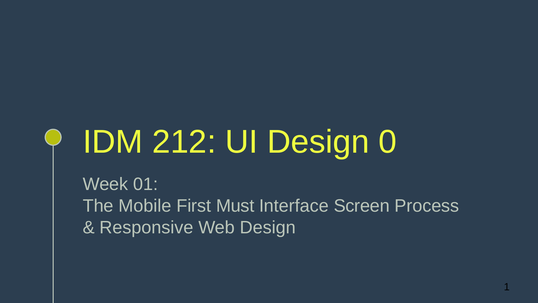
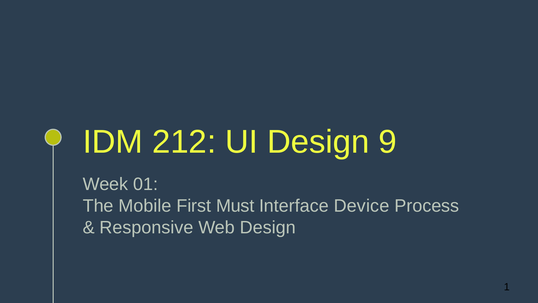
0: 0 -> 9 (388, 142)
Screen: Screen -> Device (362, 206)
